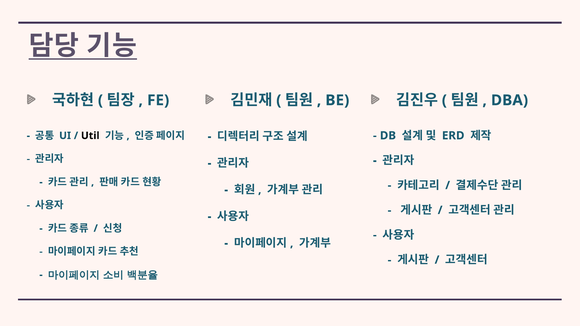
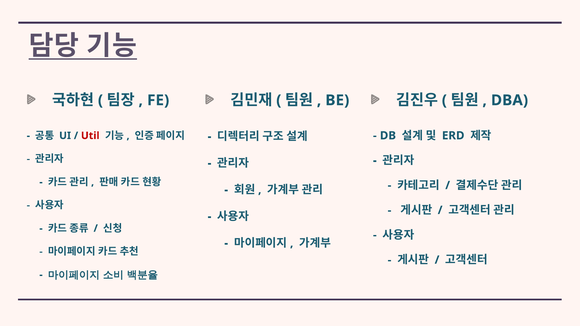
Util colour: black -> red (90, 136)
